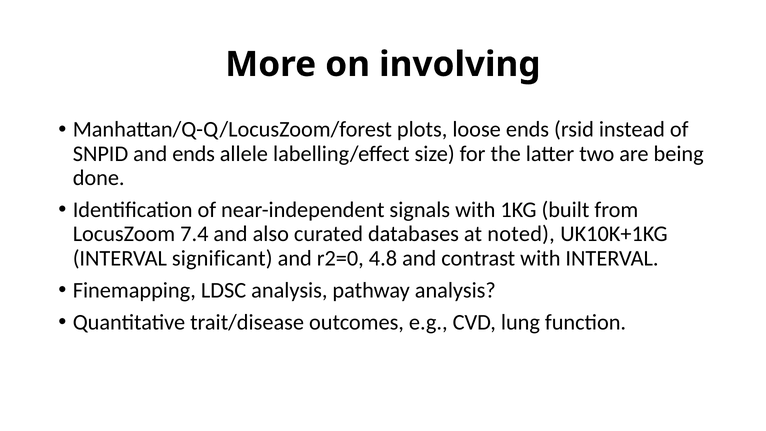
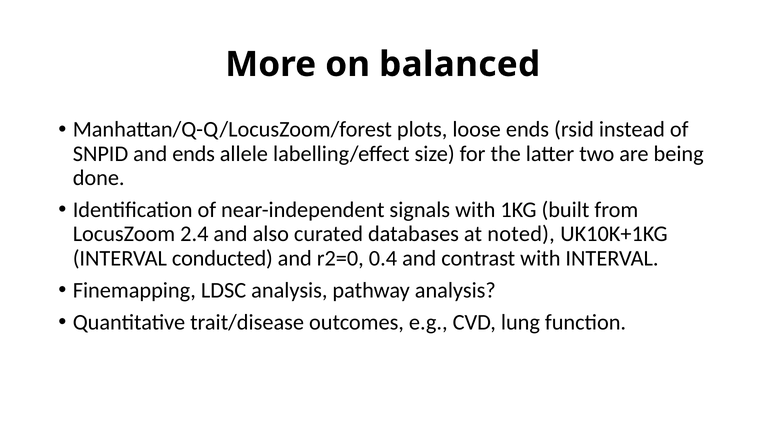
involving: involving -> balanced (460, 64)
7.4: 7.4 -> 2.4 (194, 234)
significant: significant -> conducted (222, 258)
4.8: 4.8 -> 0.4 (383, 258)
